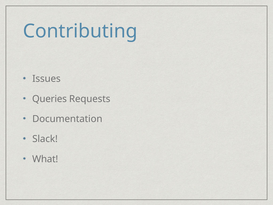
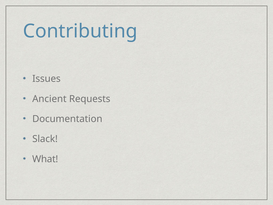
Queries: Queries -> Ancient (49, 99)
